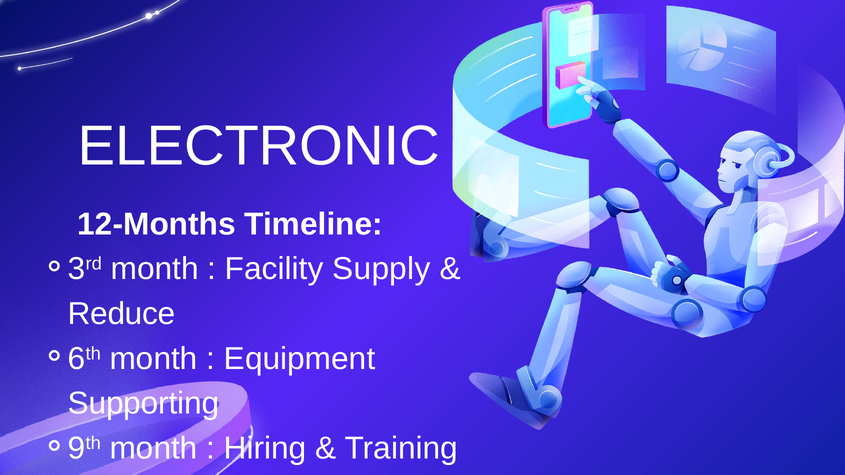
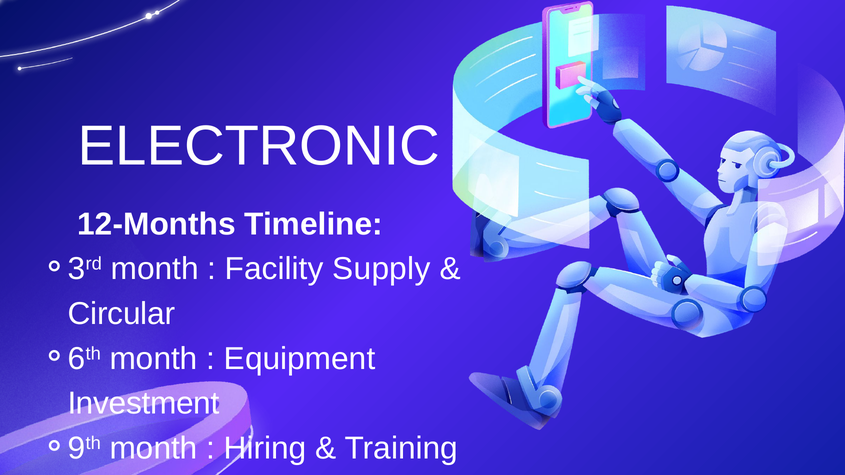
Reduce: Reduce -> Circular (121, 314)
Supporting: Supporting -> Investment (144, 404)
